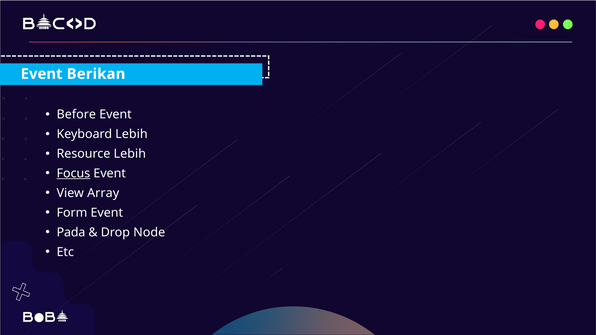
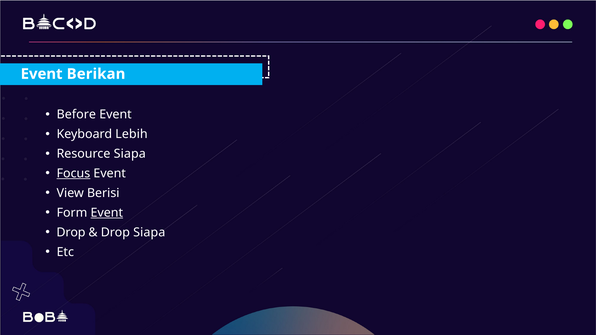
Resource Lebih: Lebih -> Siapa (130, 154)
Array: Array -> Berisi (103, 193)
Event underline: none -> present (107, 213)
Pada: Pada -> Drop (71, 232)
Drop Node: Node -> Siapa (149, 232)
